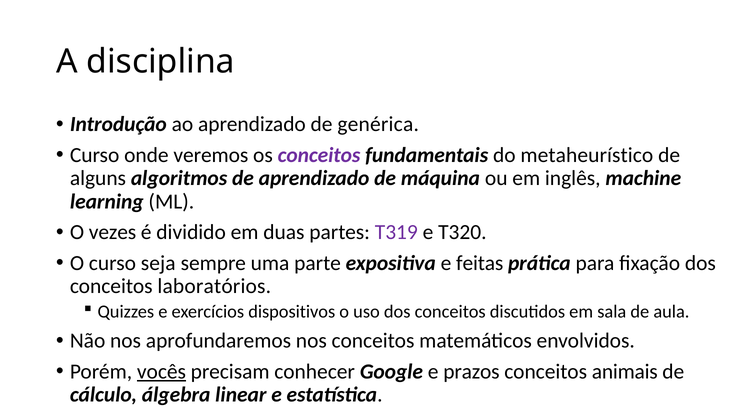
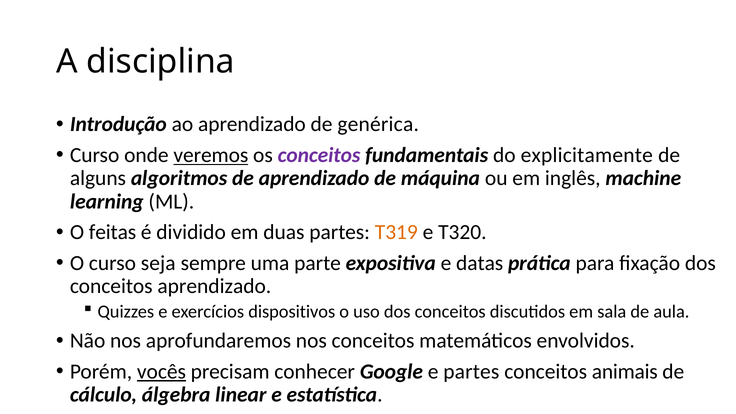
veremos underline: none -> present (211, 155)
metaheurístico: metaheurístico -> explicitamente (587, 155)
vezes: vezes -> feitas (113, 232)
T319 colour: purple -> orange (396, 232)
feitas: feitas -> datas (480, 263)
conceitos laboratórios: laboratórios -> aprendizado (214, 286)
e prazos: prazos -> partes (471, 372)
